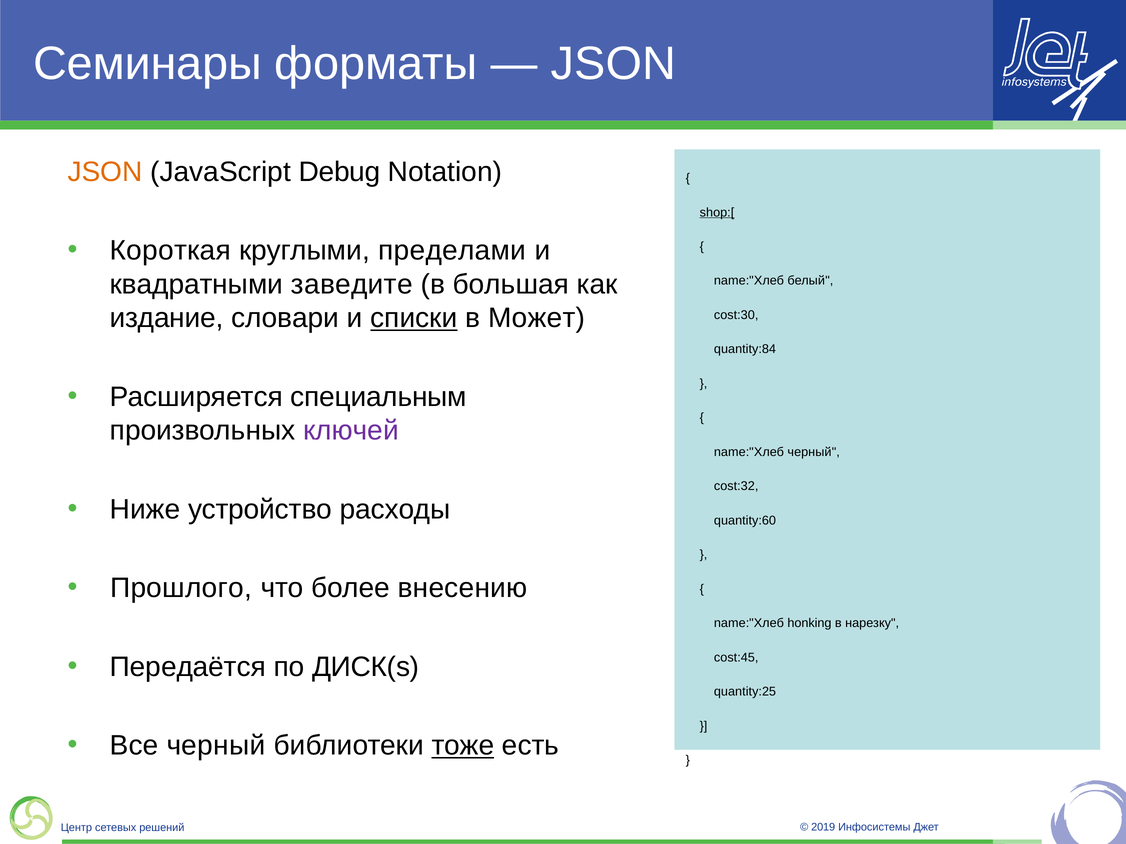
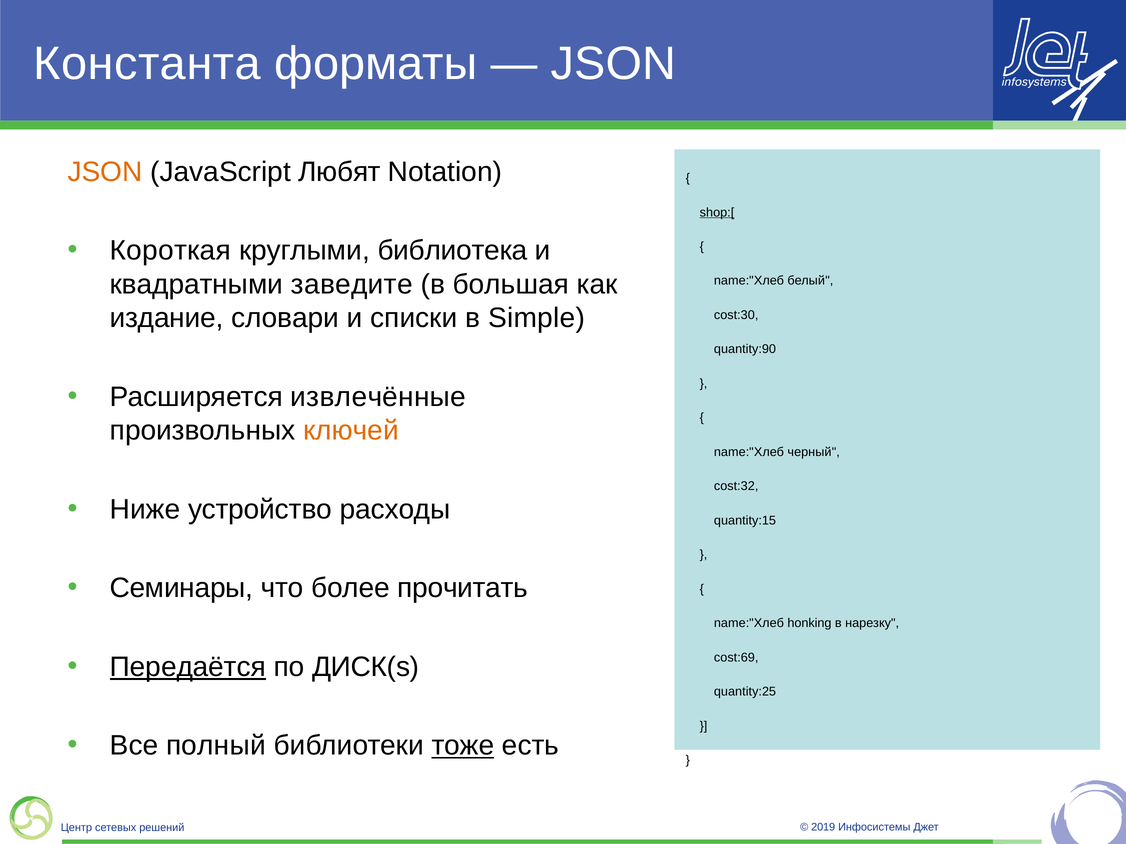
Семинары: Семинары -> Константа (147, 64)
Debug: Debug -> Любят (340, 172)
пределами: пределами -> библиотека (452, 251)
списки underline: present -> none (414, 318)
Может: Может -> Simple (537, 318)
quantity:84: quantity:84 -> quantity:90 (745, 350)
специальным: специальным -> извлечённые (378, 397)
ключей colour: purple -> orange (351, 431)
quantity:60: quantity:60 -> quantity:15 (745, 521)
Прошлого: Прошлого -> Семинары (181, 589)
внесению: внесению -> прочитать (463, 589)
cost:45: cost:45 -> cost:69 (736, 658)
Передаётся underline: none -> present (188, 667)
Все черный: черный -> полный (216, 746)
